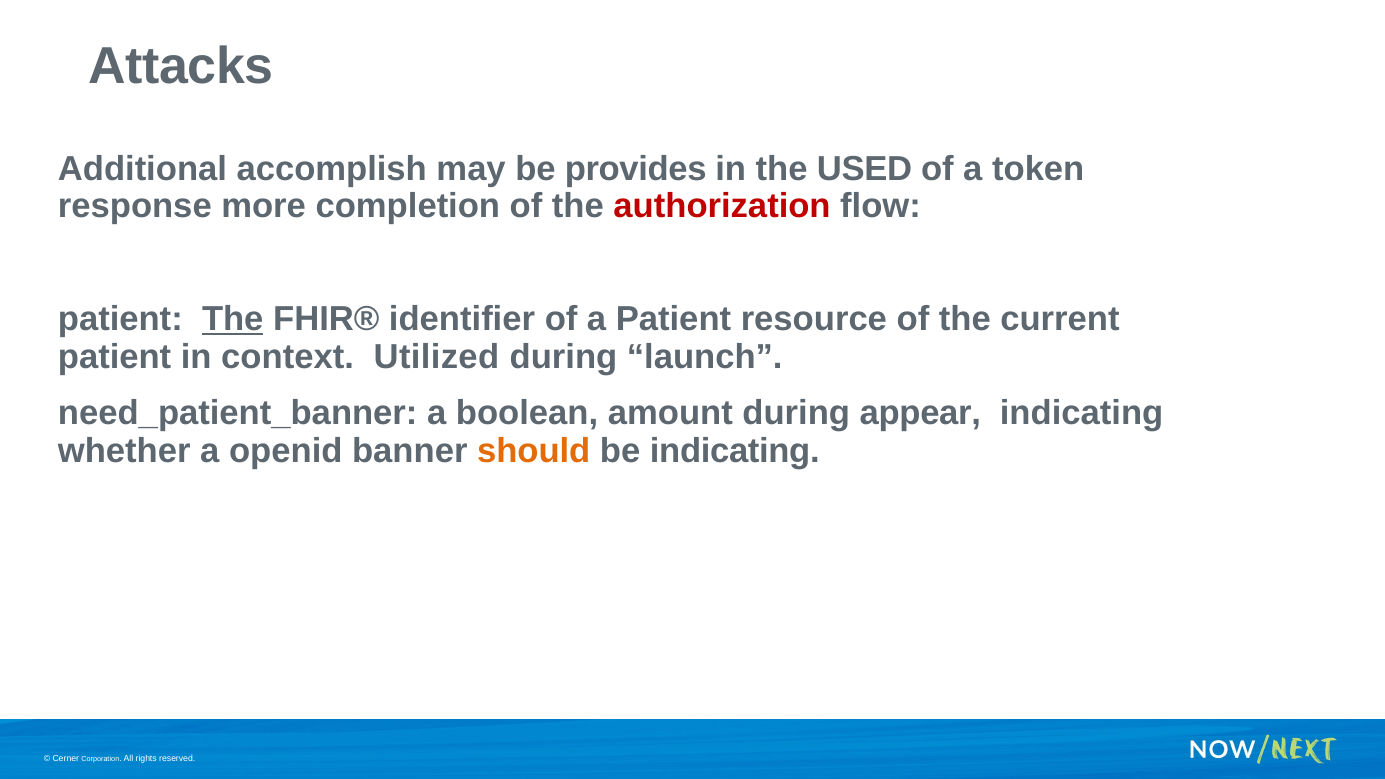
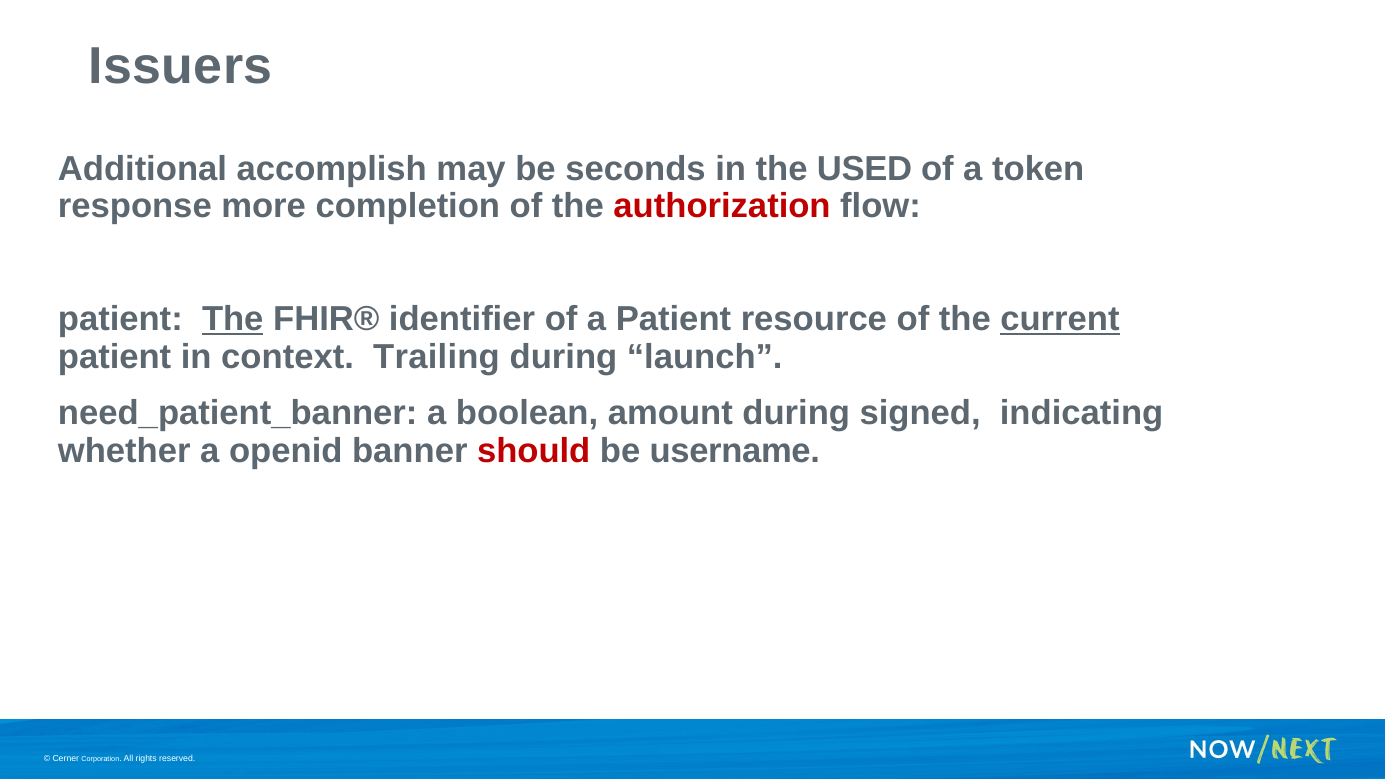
Attacks: Attacks -> Issuers (181, 67)
provides: provides -> seconds (636, 169)
current underline: none -> present (1060, 320)
Utilized: Utilized -> Trailing (437, 357)
appear: appear -> signed (920, 414)
should colour: orange -> red (534, 451)
be indicating: indicating -> username (735, 451)
